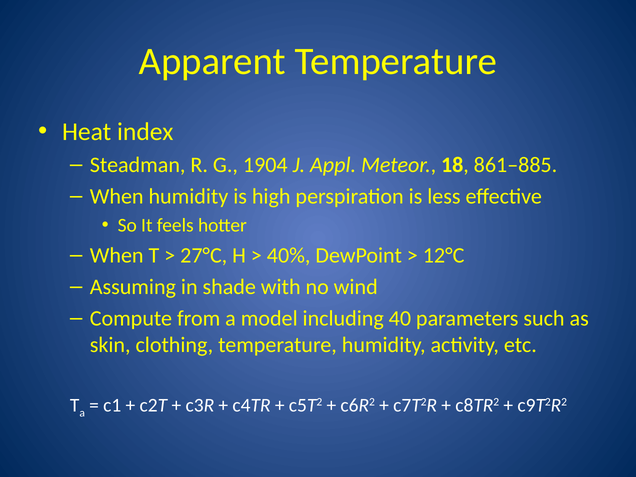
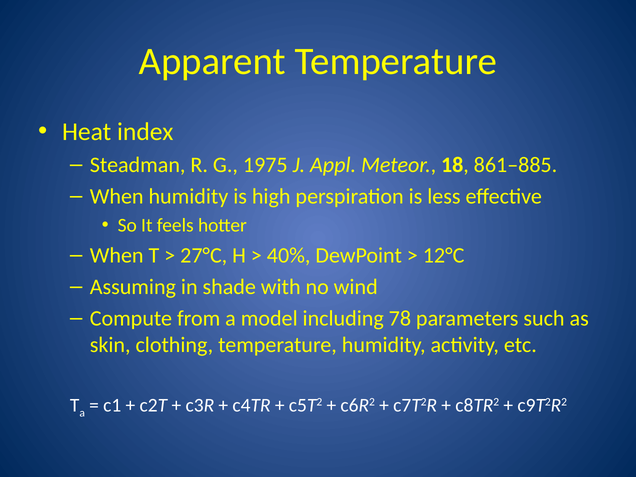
1904: 1904 -> 1975 (265, 165)
40: 40 -> 78 (400, 318)
